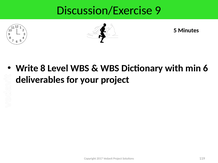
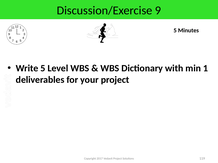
Write 8: 8 -> 5 (43, 68)
min 6: 6 -> 1 (206, 68)
